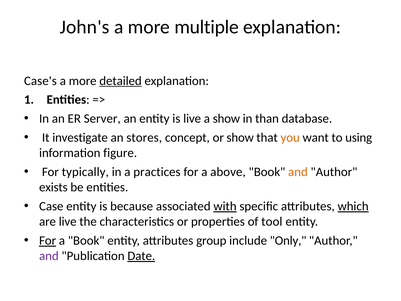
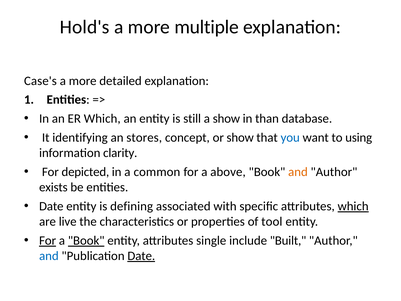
John's: John's -> Hold's (85, 27)
detailed underline: present -> none (121, 81)
ER Server: Server -> Which (102, 119)
is live: live -> still (192, 119)
investigate: investigate -> identifying (80, 138)
you colour: orange -> blue (290, 138)
figure: figure -> clarity (120, 153)
typically: typically -> depicted (85, 172)
practices: practices -> common (157, 172)
Case: Case -> Date (51, 206)
because: because -> defining (132, 206)
with underline: present -> none (225, 206)
Book underline: none -> present (86, 240)
group: group -> single (211, 240)
Only: Only -> Built (288, 240)
and colour: purple -> blue (49, 256)
